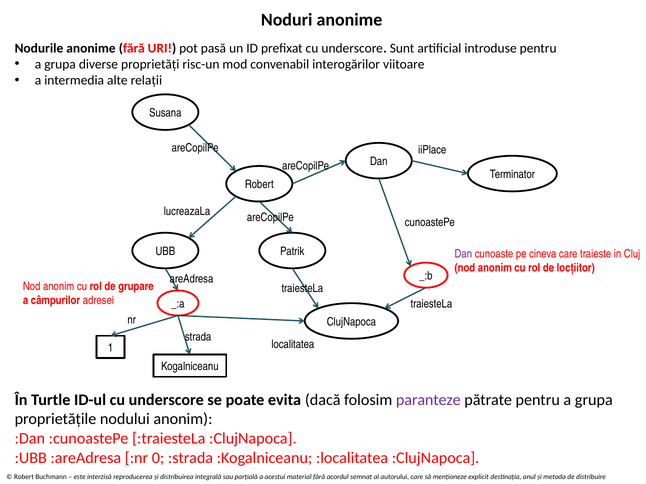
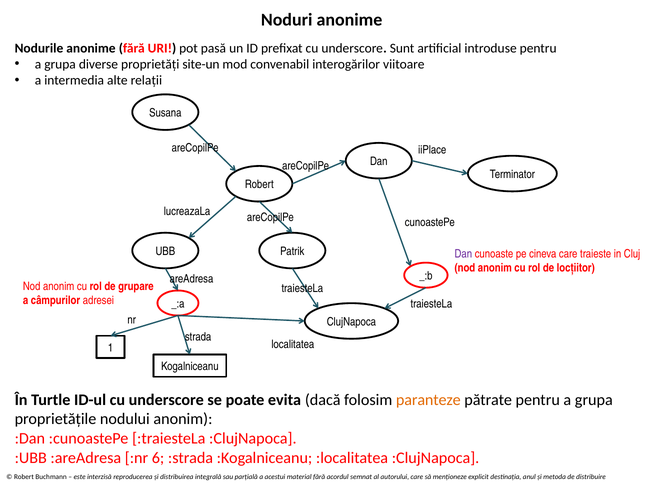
risc-un: risc-un -> site-un (201, 64)
paranteze colour: purple -> orange (428, 400)
0: 0 -> 6 (158, 458)
